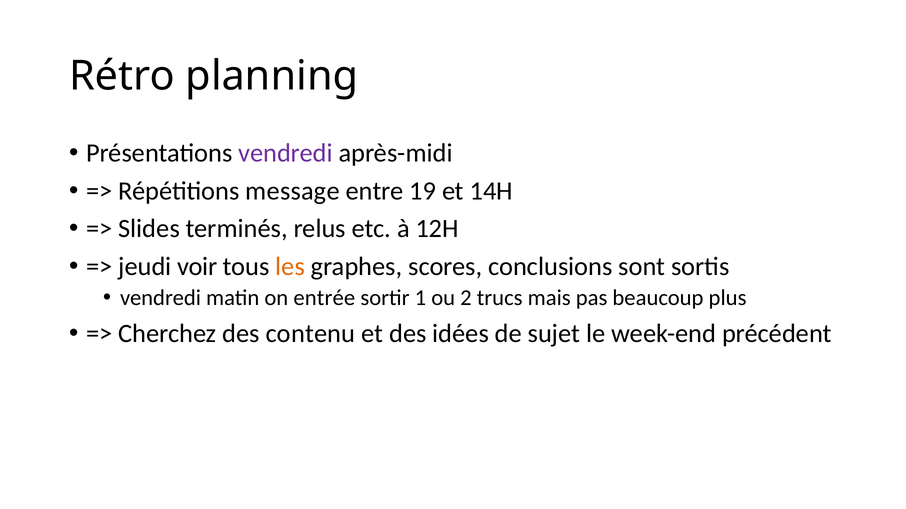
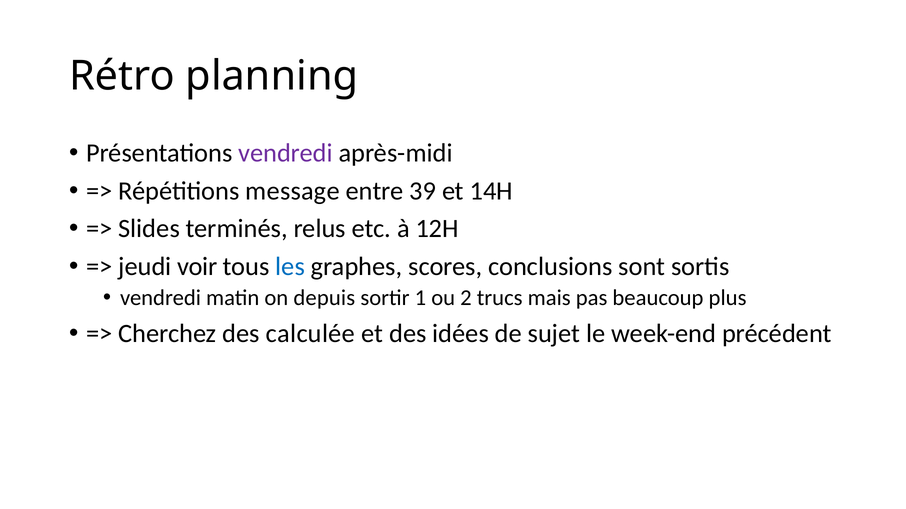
19: 19 -> 39 (423, 191)
les colour: orange -> blue (290, 267)
entrée: entrée -> depuis (324, 298)
contenu: contenu -> calculée (310, 334)
